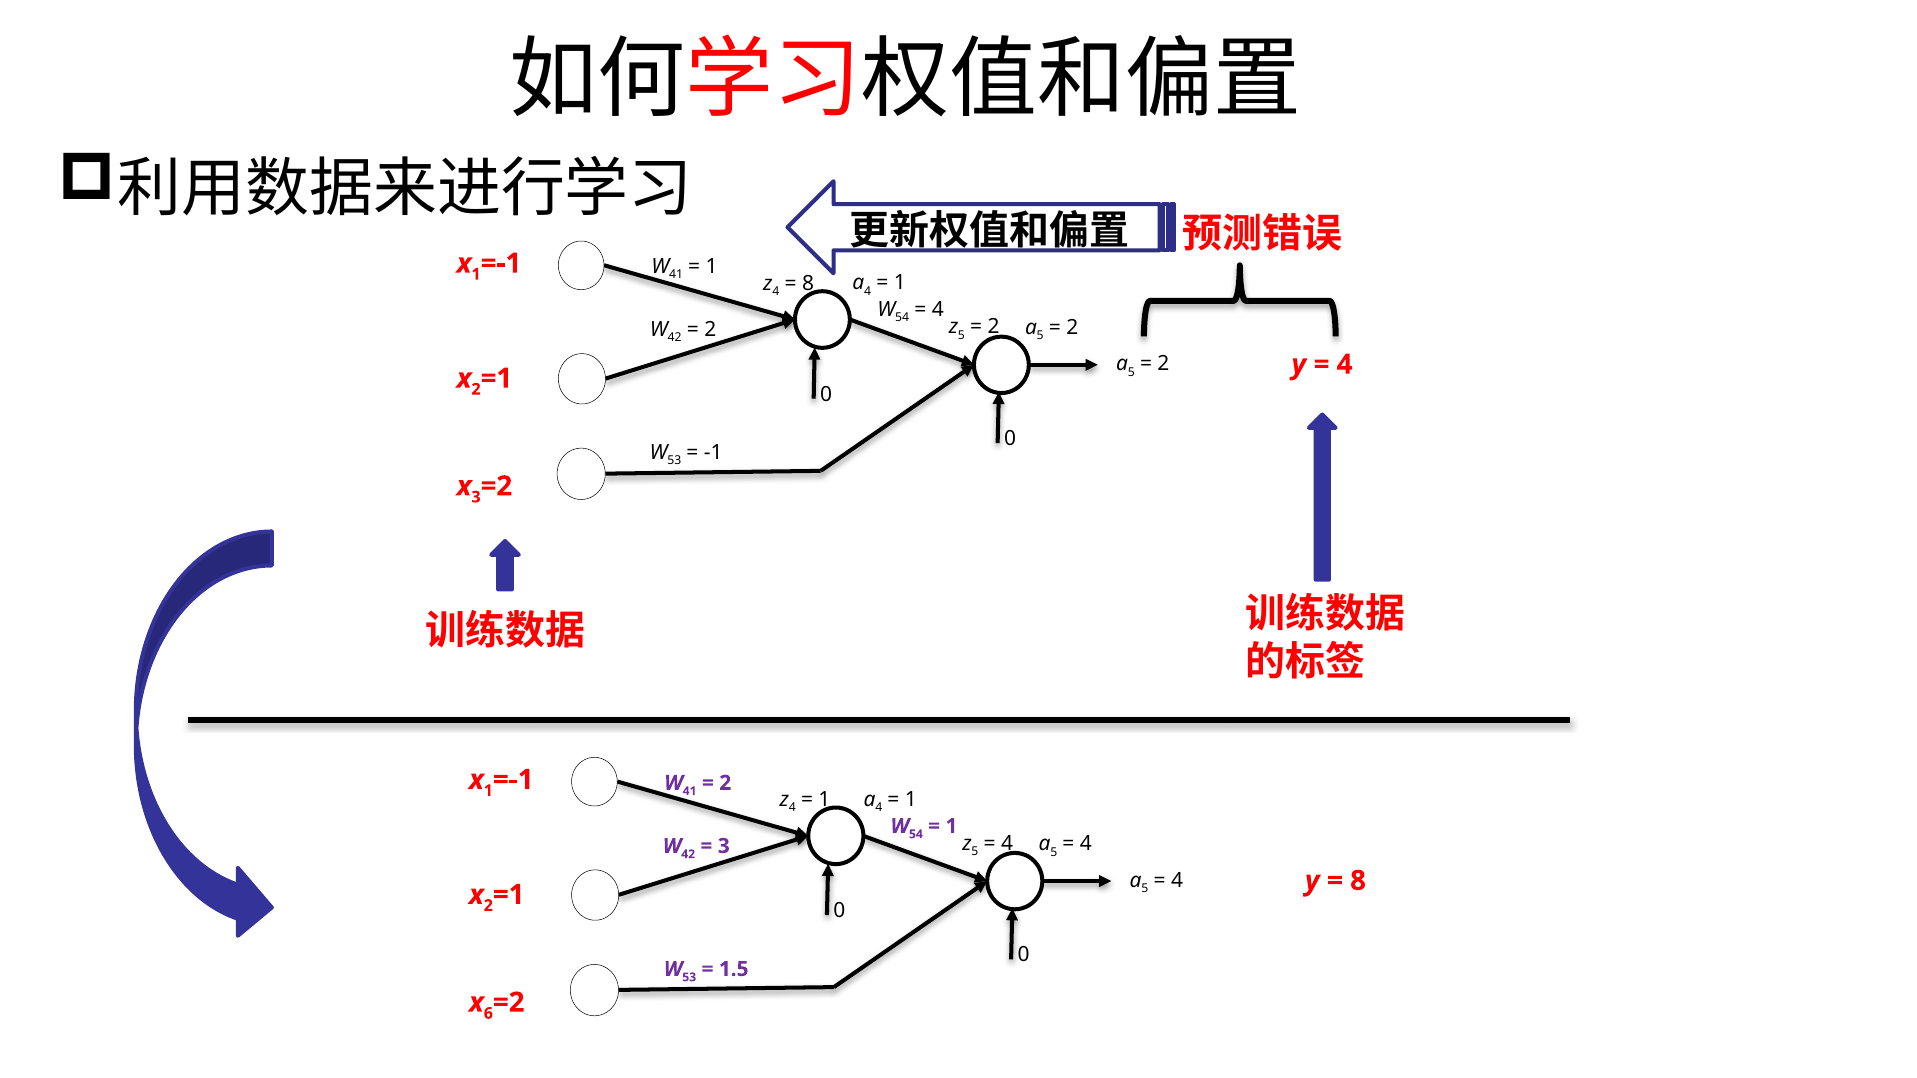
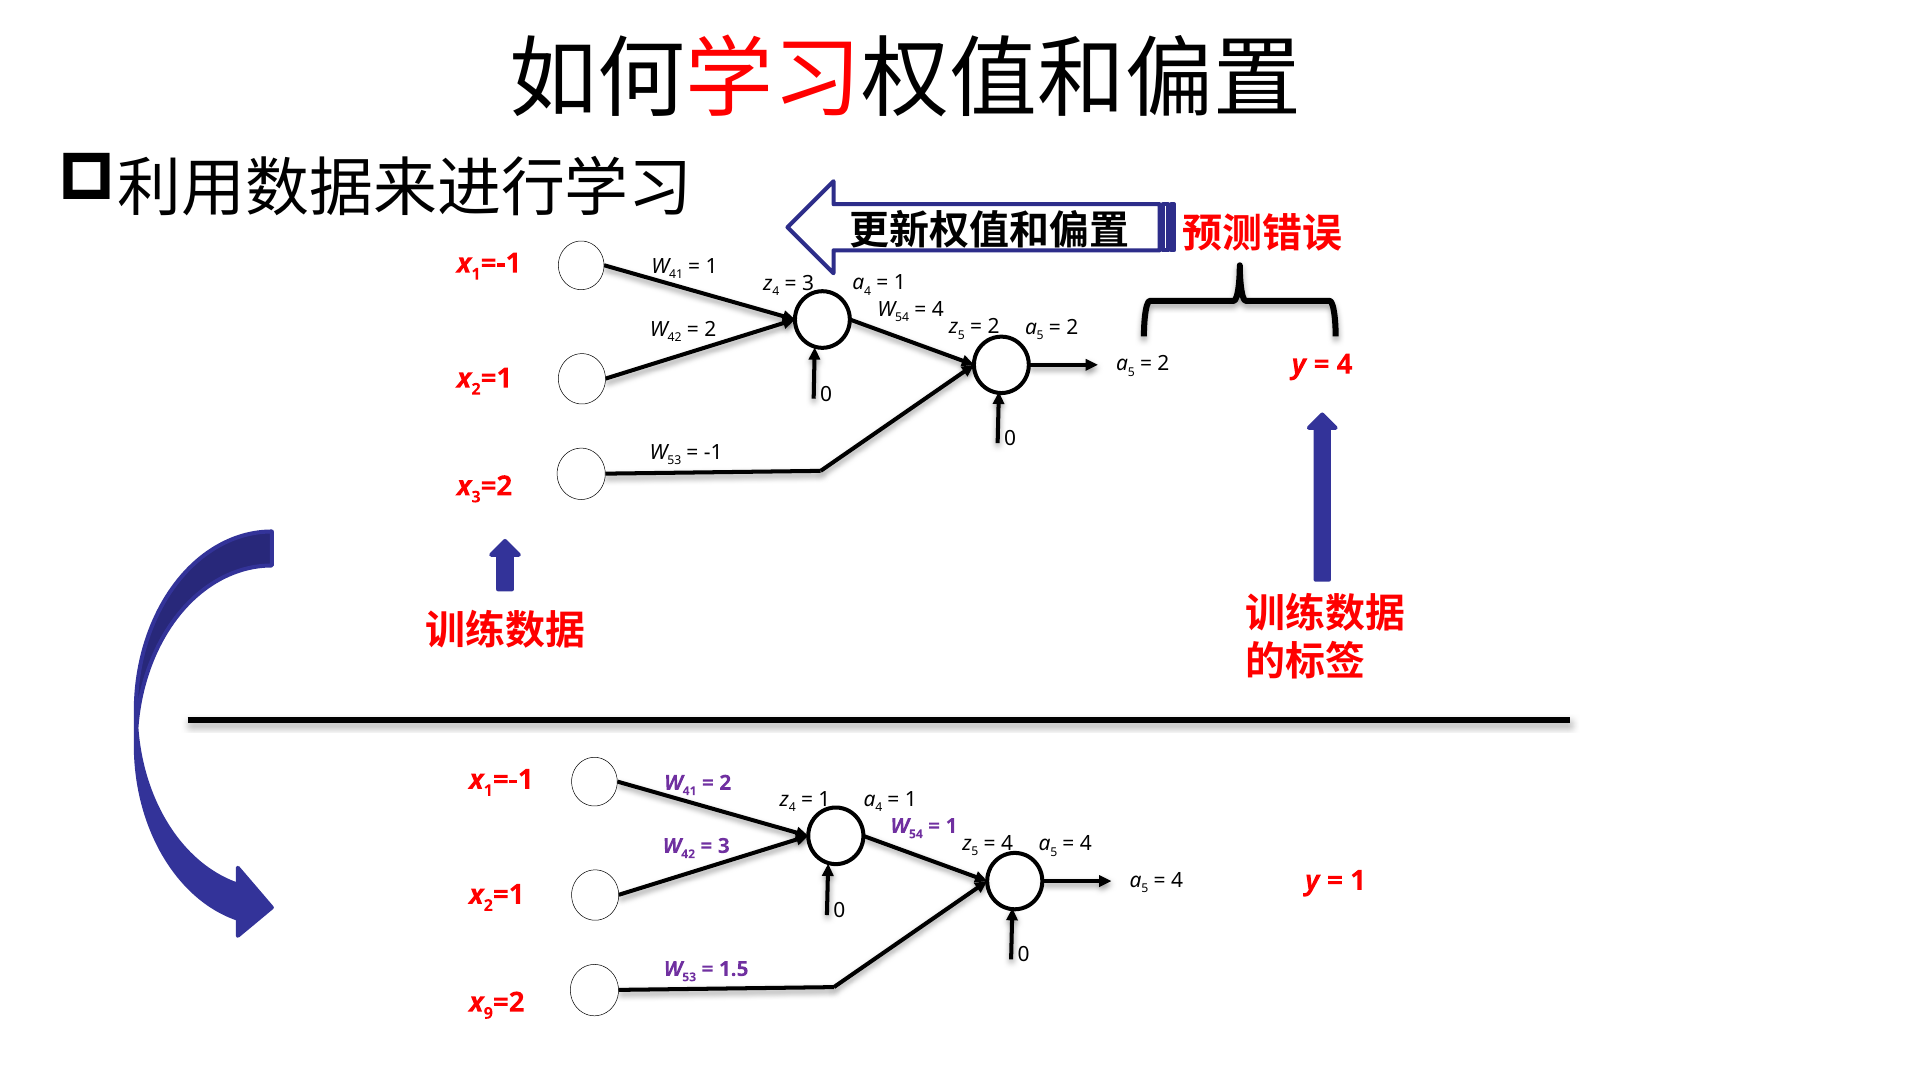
8: 8 -> 3 (808, 284)
8: 8 -> 1 (1358, 881)
6: 6 -> 9 (488, 1014)
